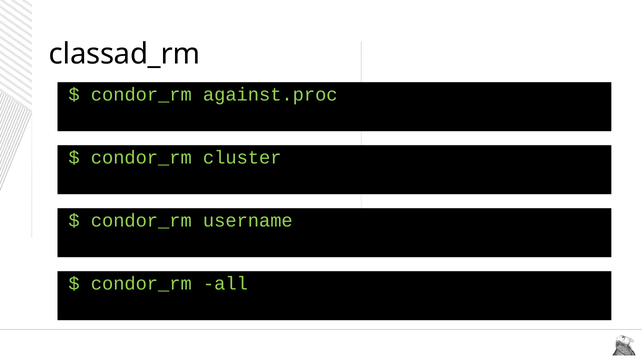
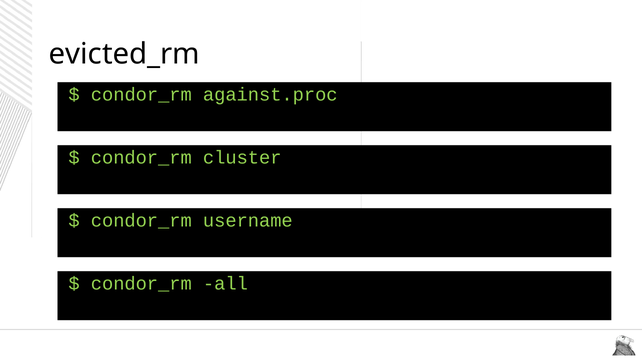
classad_rm: classad_rm -> evicted_rm (124, 54)
